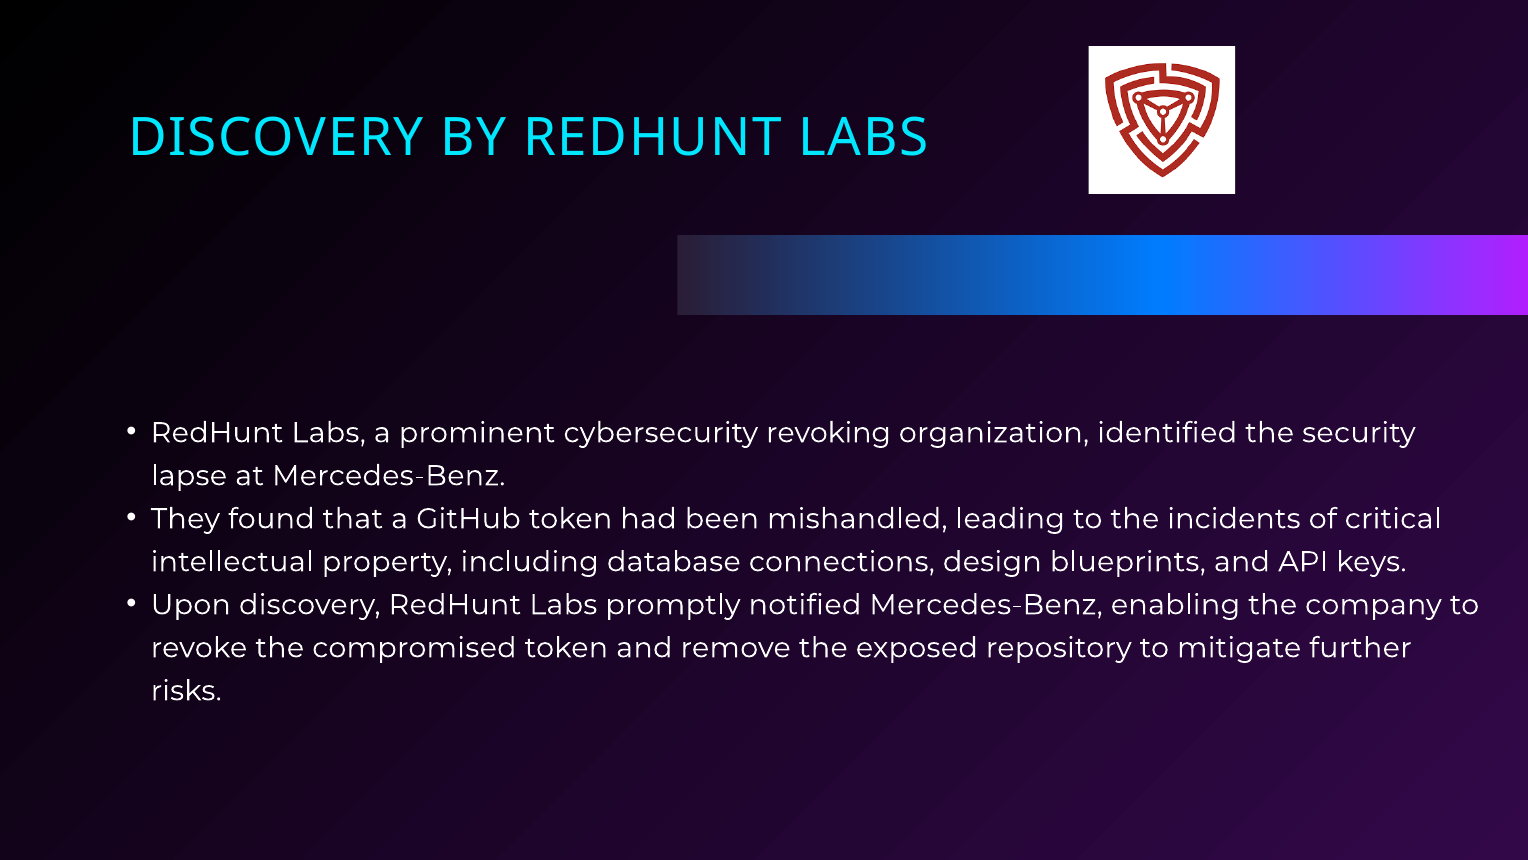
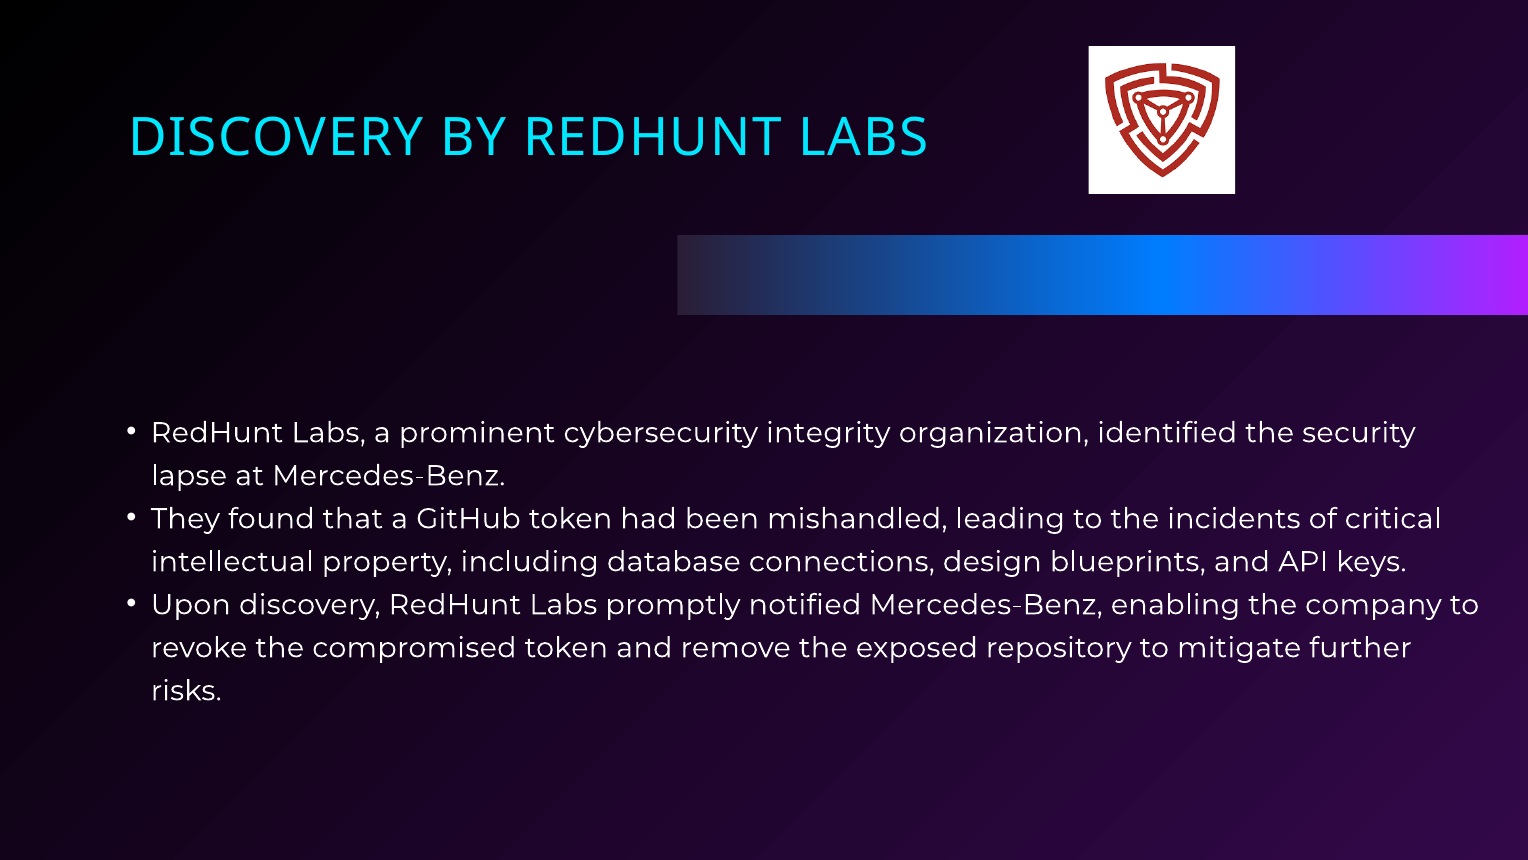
revoking: revoking -> integrity (828, 433)
